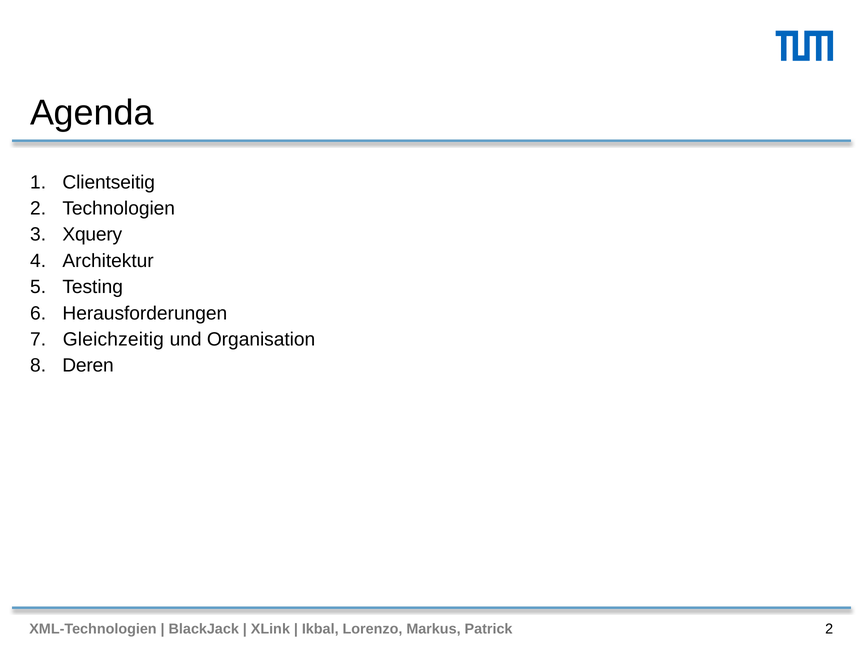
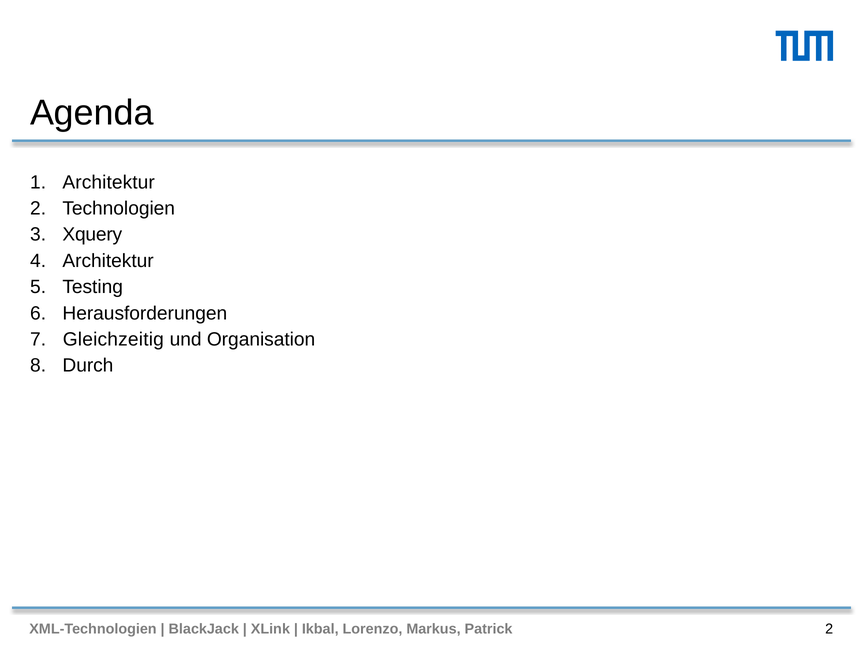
Clientseitig: Clientseitig -> Architektur (109, 182)
Deren: Deren -> Durch (88, 366)
